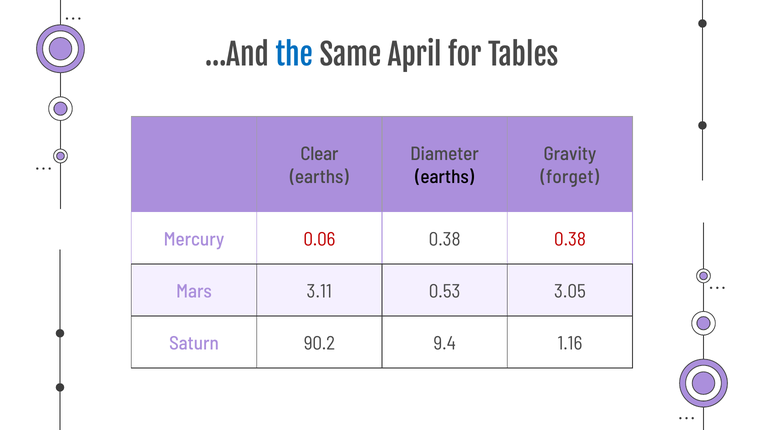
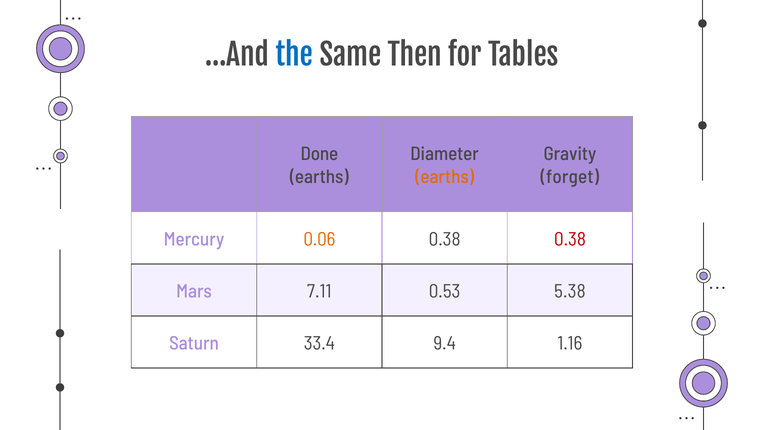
April: April -> Then (415, 56)
Clear: Clear -> Done (319, 154)
earths colour: black -> orange (445, 177)
0.06 colour: red -> orange (319, 239)
3.11: 3.11 -> 7.11 (319, 291)
3.05: 3.05 -> 5.38 (570, 291)
90.2: 90.2 -> 33.4 (319, 343)
